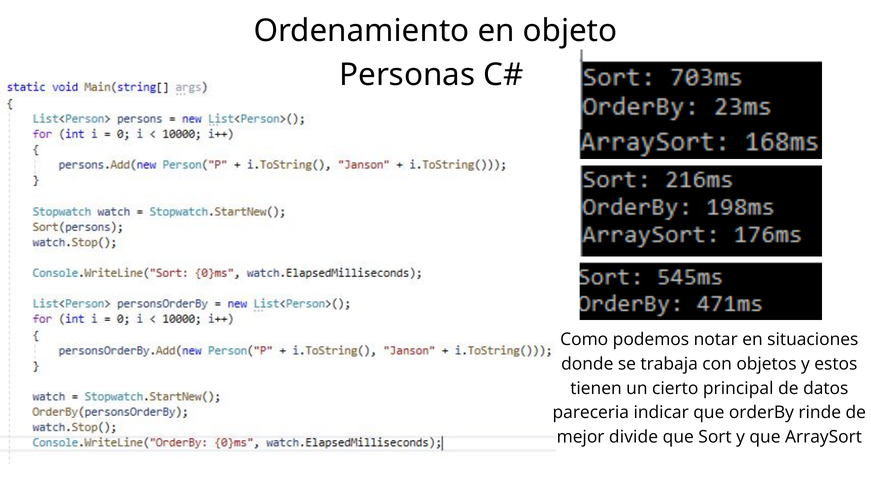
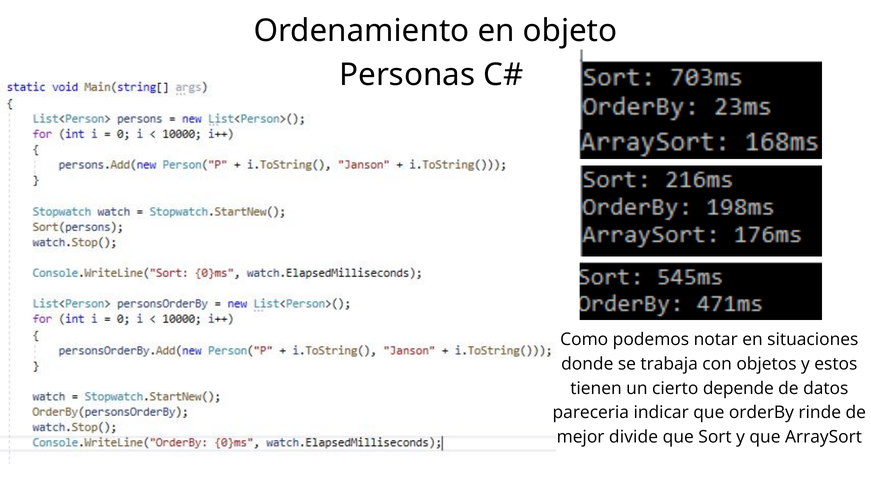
principal: principal -> depende (738, 388)
